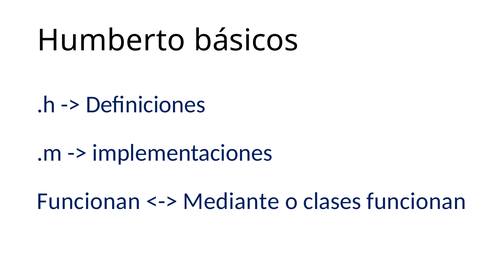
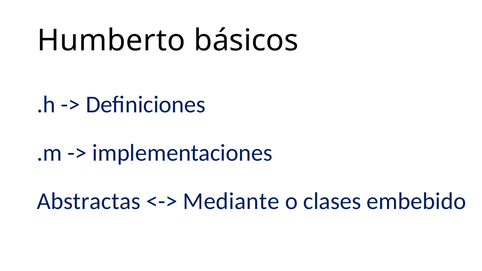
Funcionan: Funcionan -> Abstractas (89, 201)
clases funcionan: funcionan -> embebido (416, 201)
